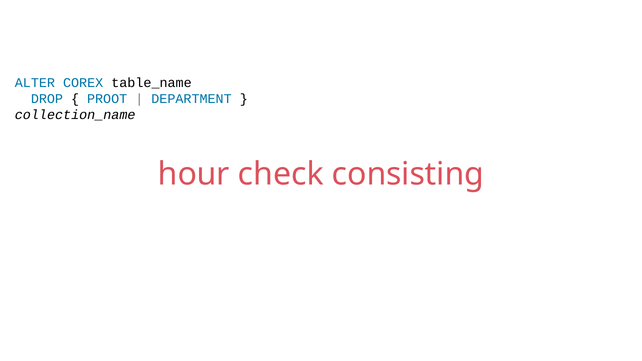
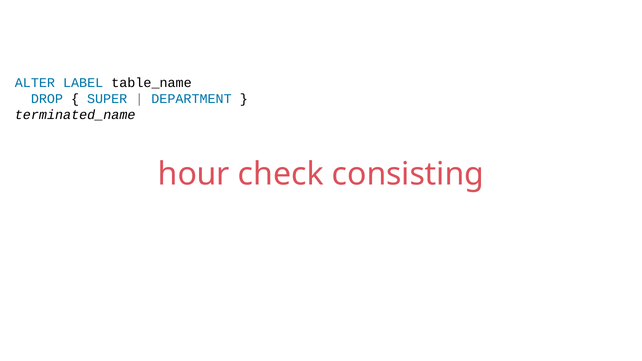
COREX: COREX -> LABEL (83, 83)
PROOT: PROOT -> SUPER (107, 99)
collection_name: collection_name -> terminated_name (75, 115)
